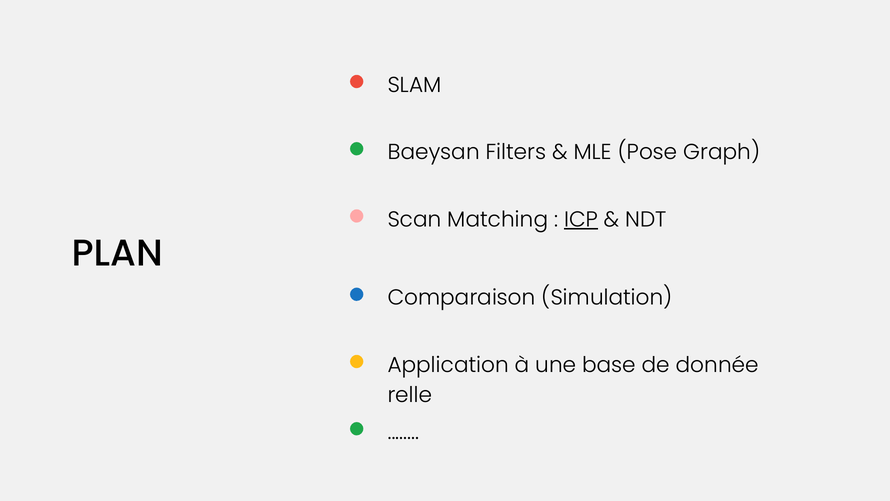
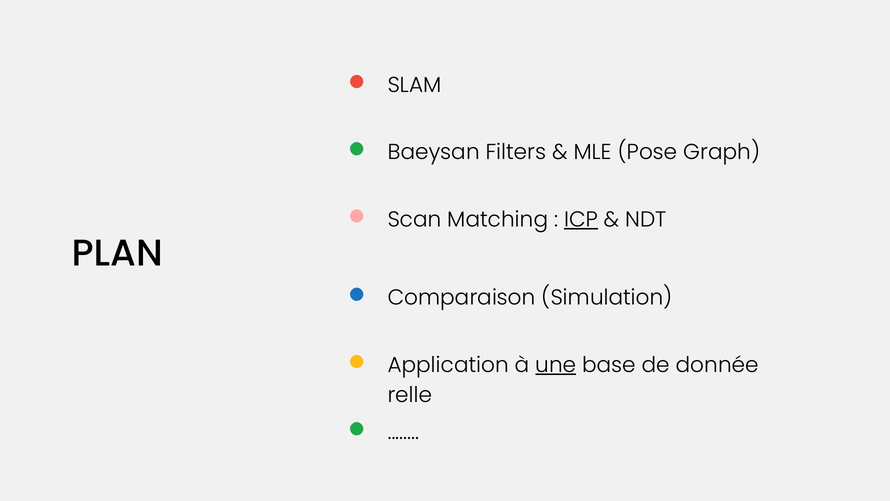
une underline: none -> present (556, 365)
